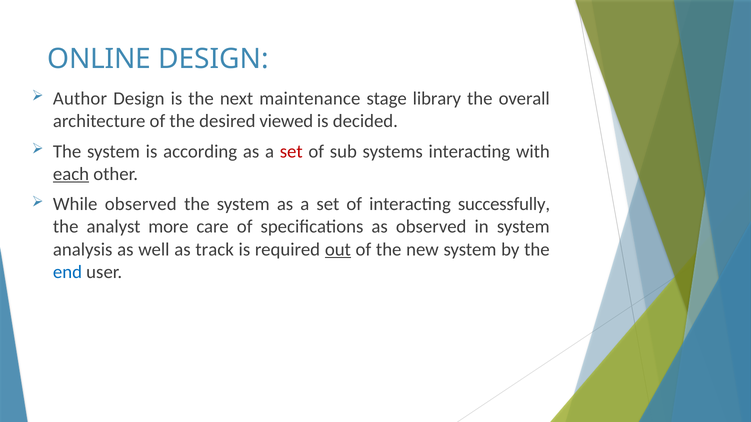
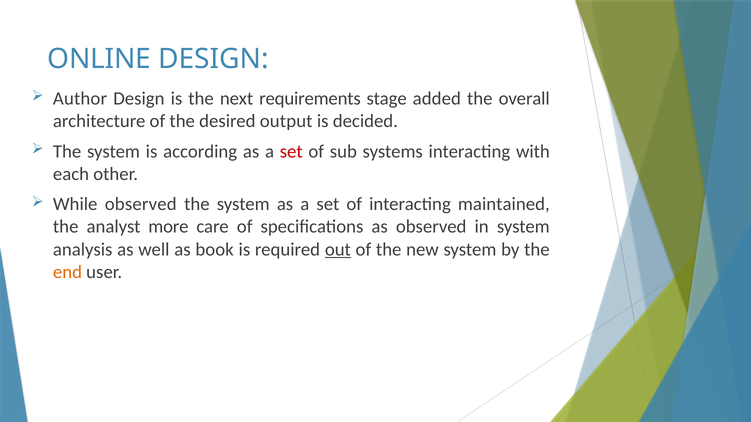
maintenance: maintenance -> requirements (310, 99)
library: library -> added (437, 99)
viewed: viewed -> output (286, 121)
each underline: present -> none (71, 174)
successfully: successfully -> maintained (504, 205)
track: track -> book (215, 250)
end colour: blue -> orange (68, 272)
